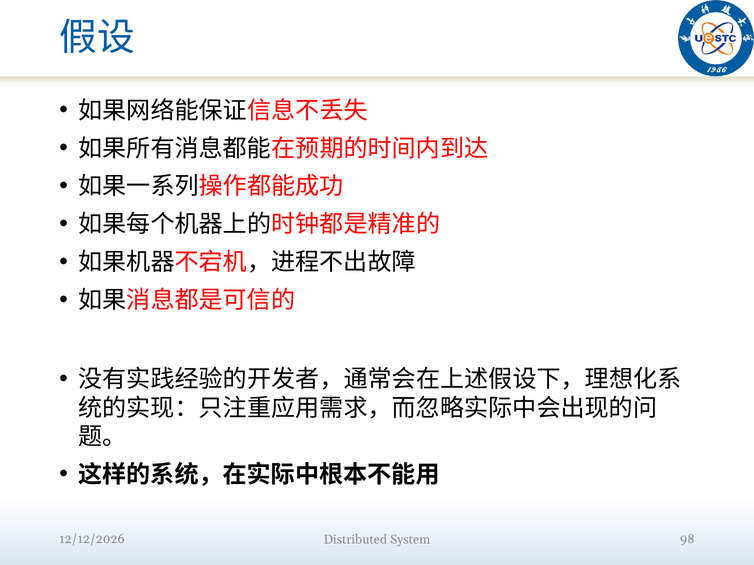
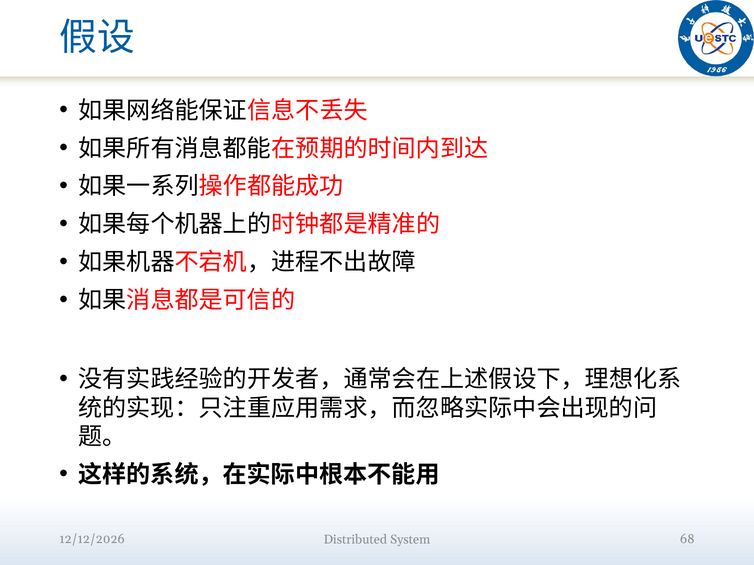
98: 98 -> 68 (687, 540)
